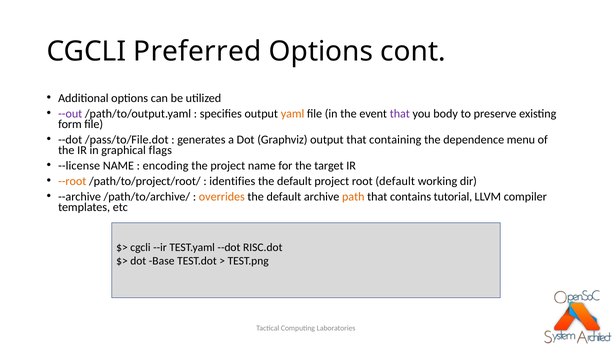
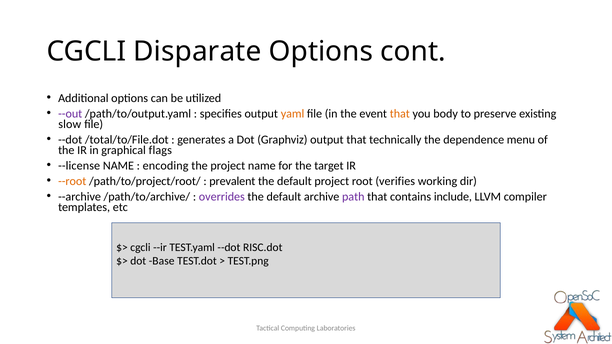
Preferred: Preferred -> Disparate (197, 51)
that colour: purple -> orange (400, 114)
form: form -> slow (70, 124)
/pass/to/File.dot: /pass/to/File.dot -> /total/to/File.dot (127, 140)
containing: containing -> technically (395, 140)
identifies: identifies -> prevalent (232, 181)
root default: default -> verifies (395, 181)
overrides colour: orange -> purple (222, 197)
path colour: orange -> purple (353, 197)
tutorial: tutorial -> include (453, 197)
